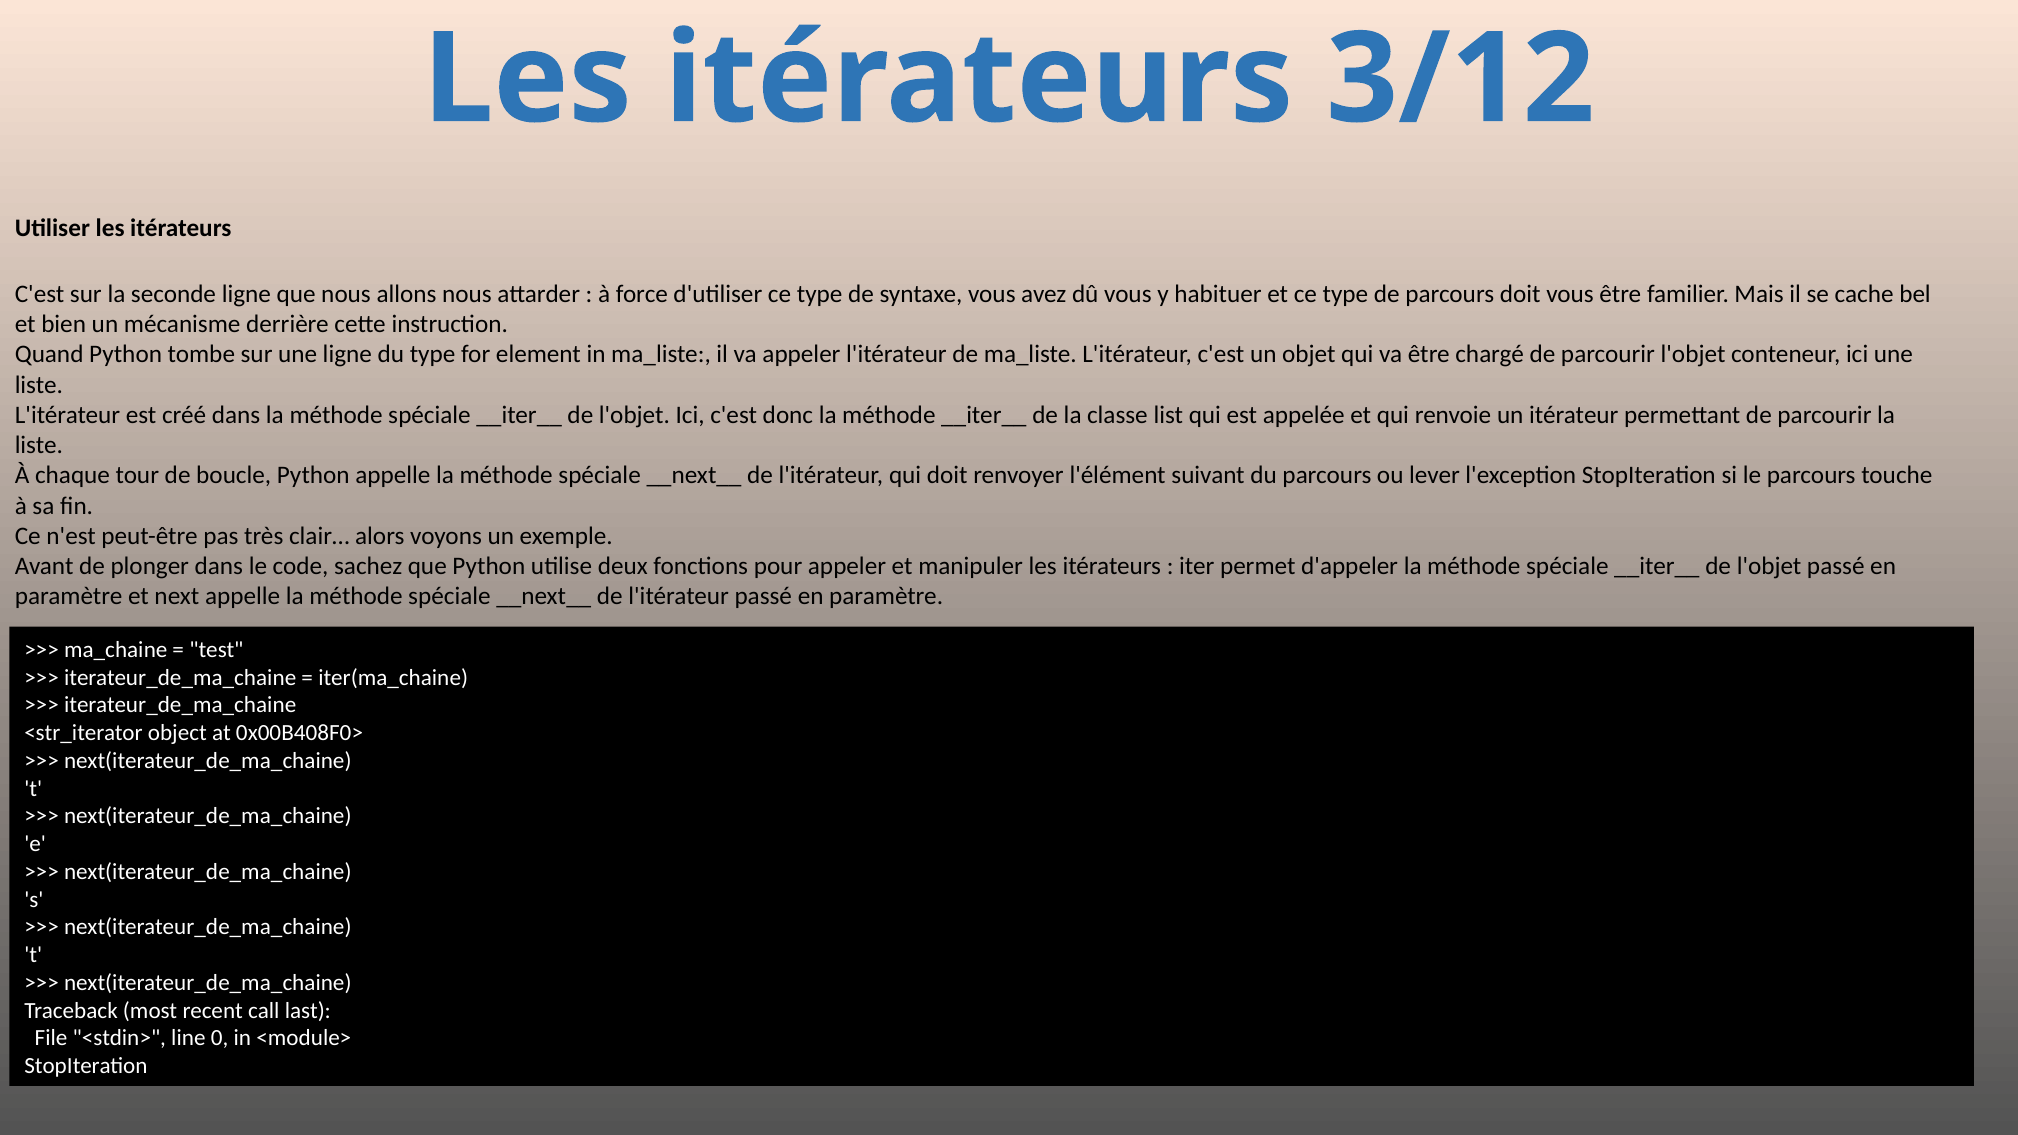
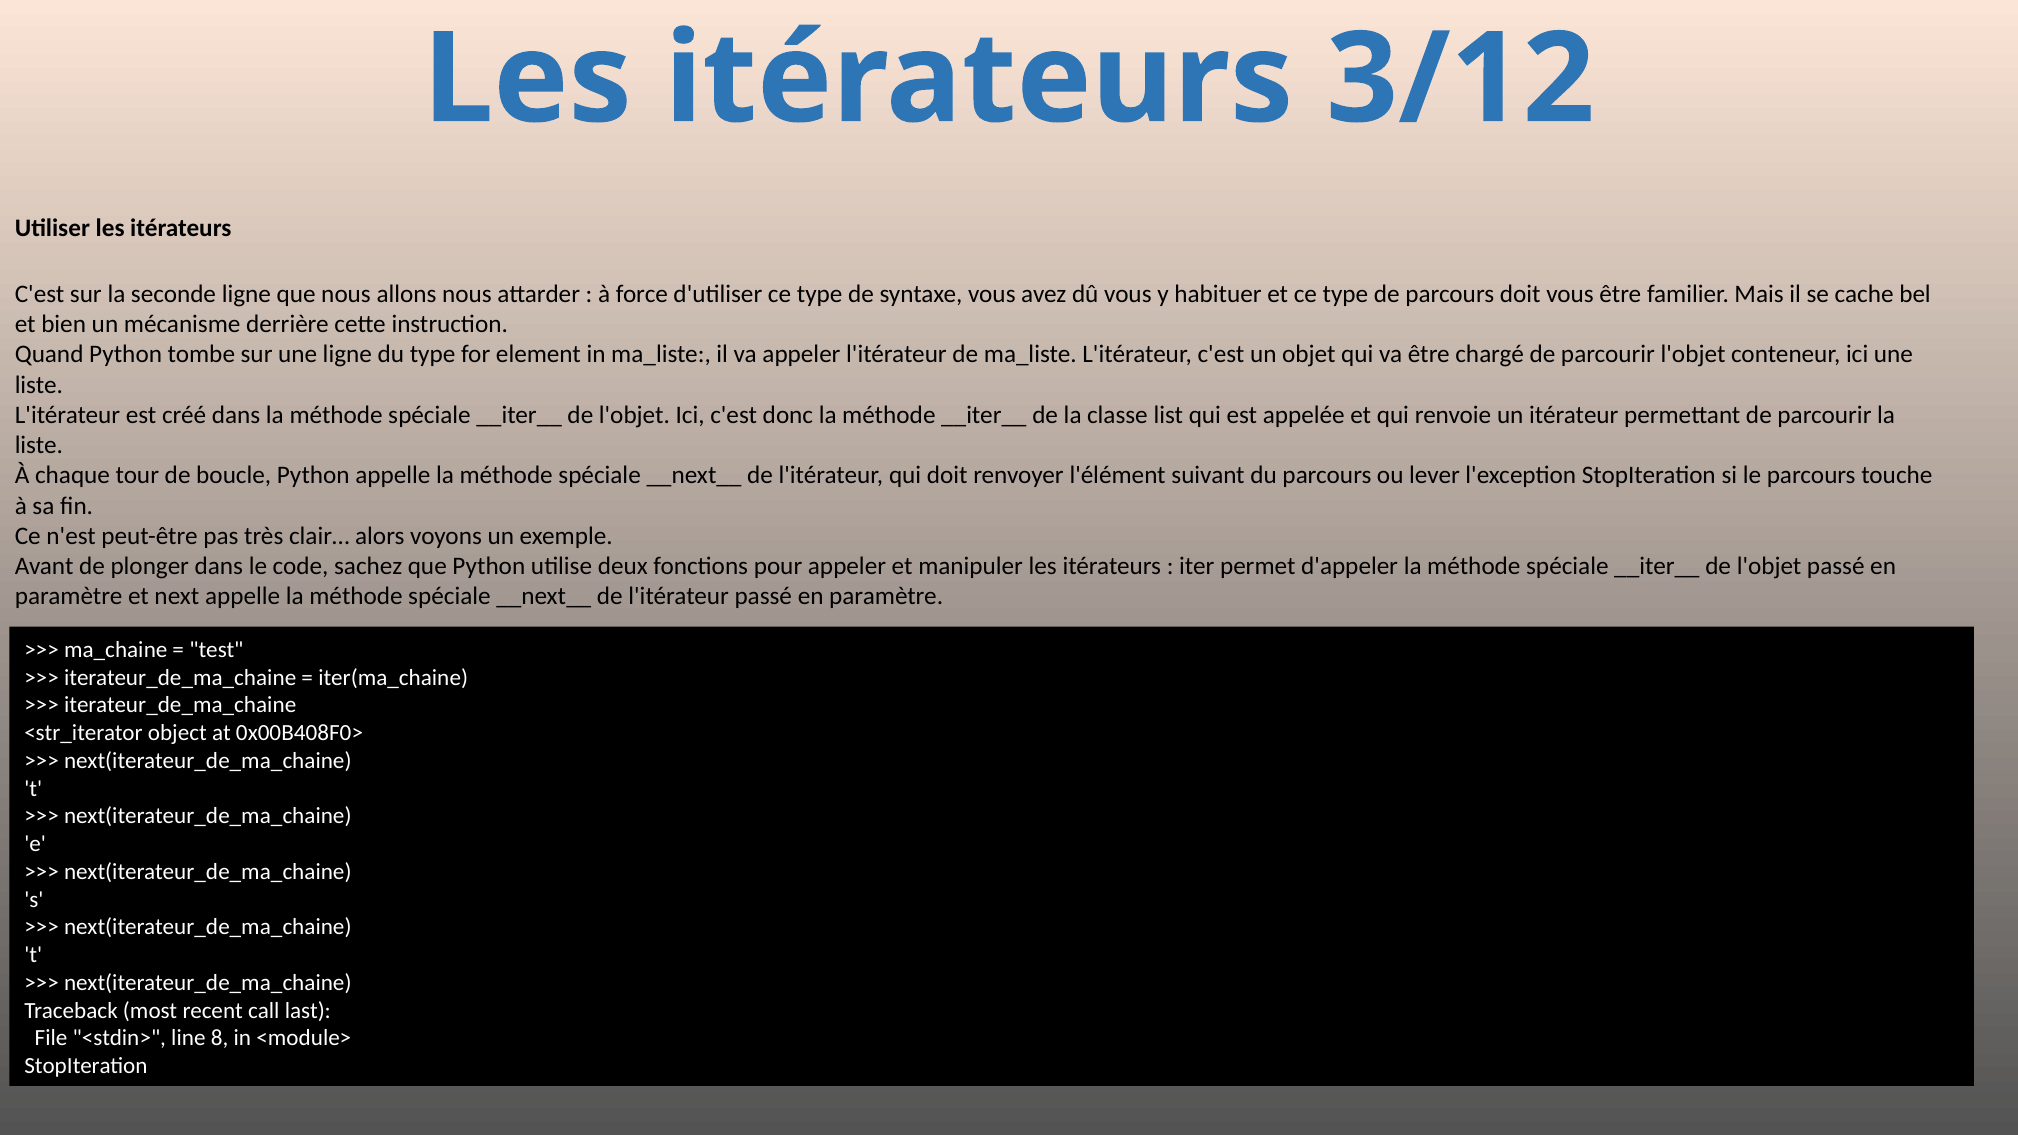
0: 0 -> 8 (220, 1038)
